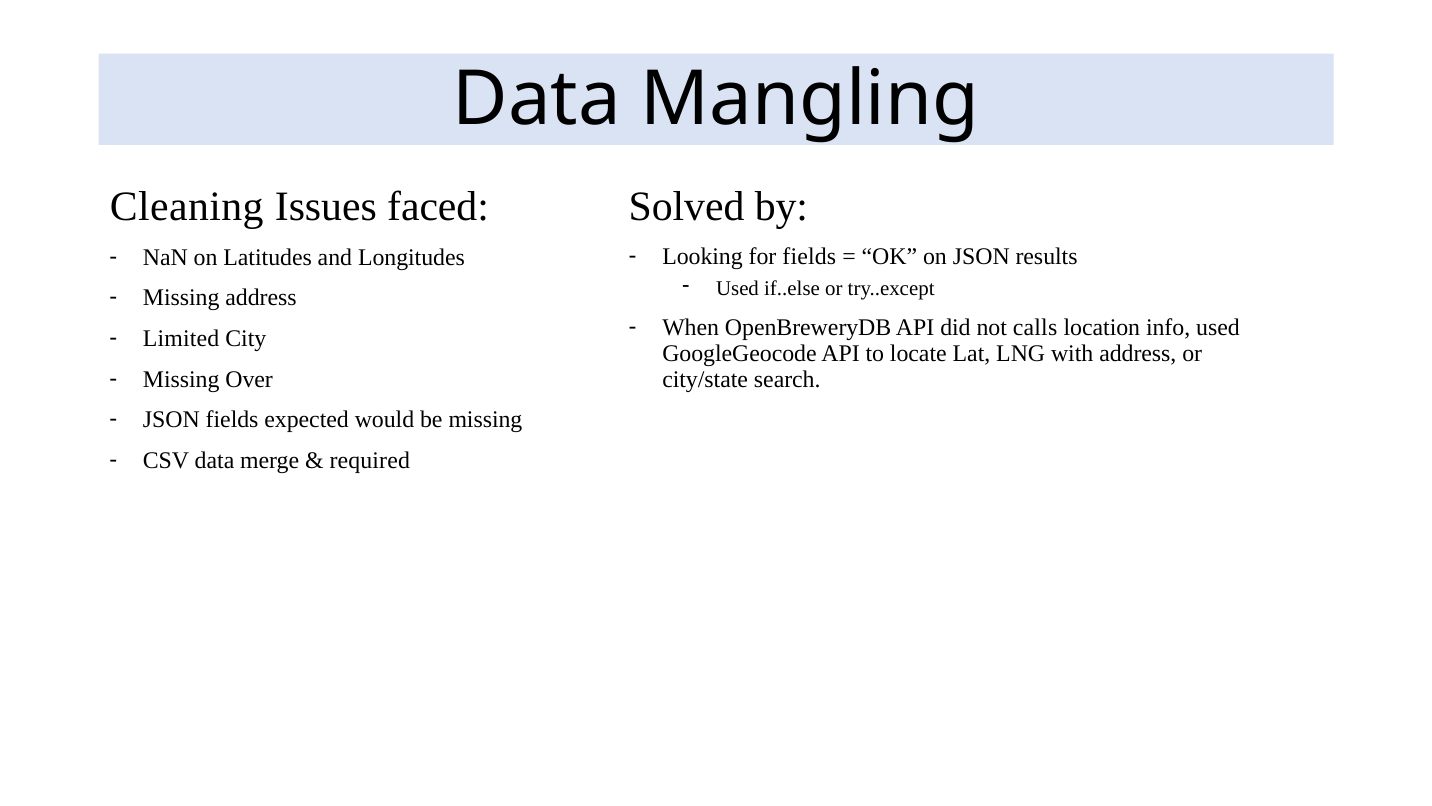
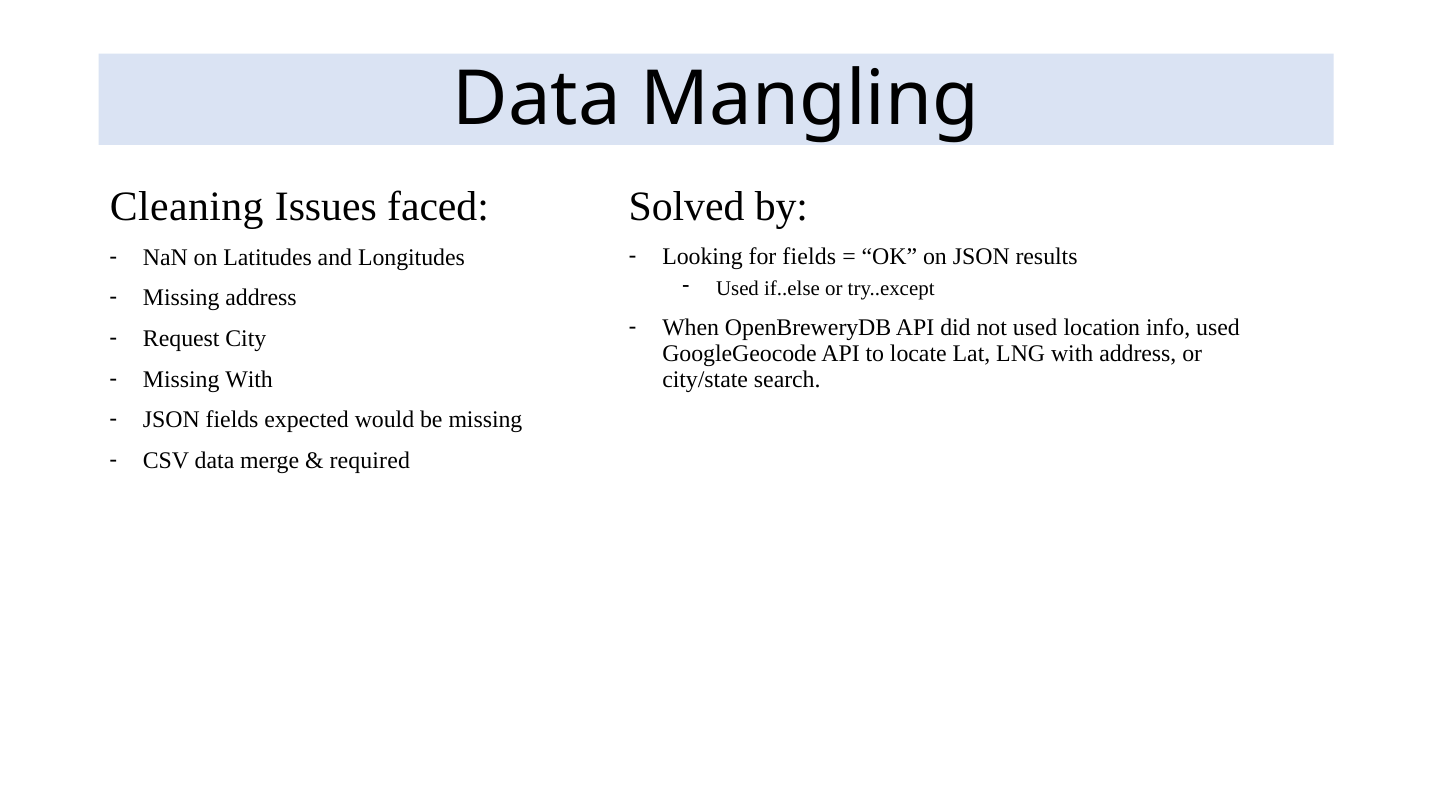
not calls: calls -> used (1035, 328)
Limited: Limited -> Request (181, 338)
Missing Over: Over -> With (249, 379)
